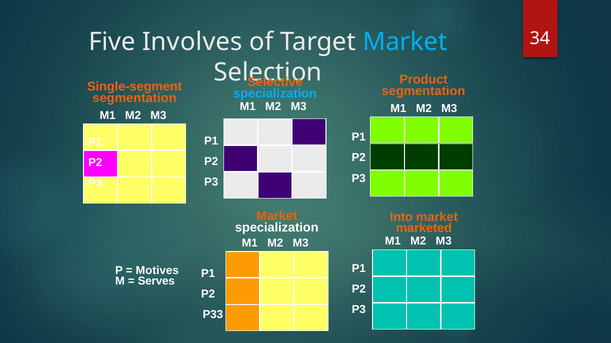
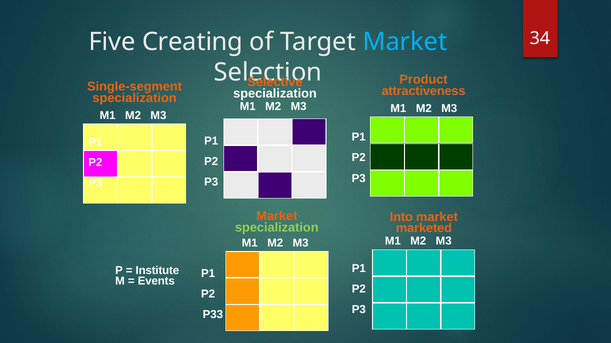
Involves: Involves -> Creating (193, 42)
segmentation: segmentation -> attractiveness (424, 91)
specialization colour: light blue -> white (275, 94)
segmentation: segmentation -> specialization (135, 98)
specialization colour: white -> light green (277, 228)
Motives: Motives -> Institute (157, 271)
Serves: Serves -> Events (156, 281)
